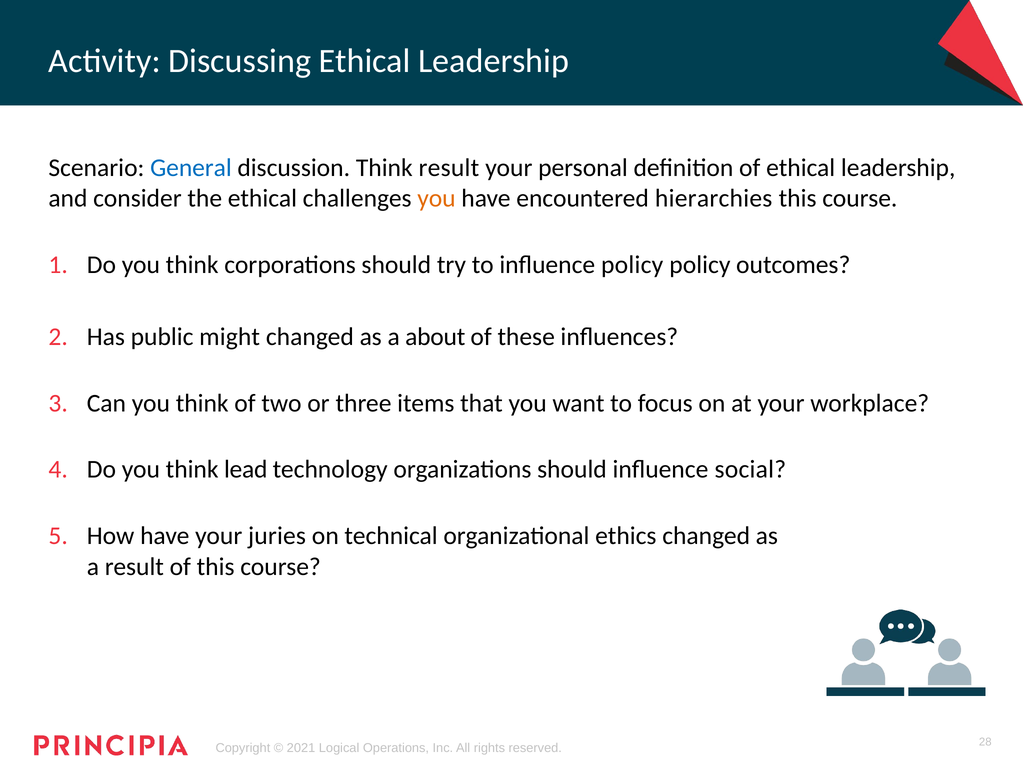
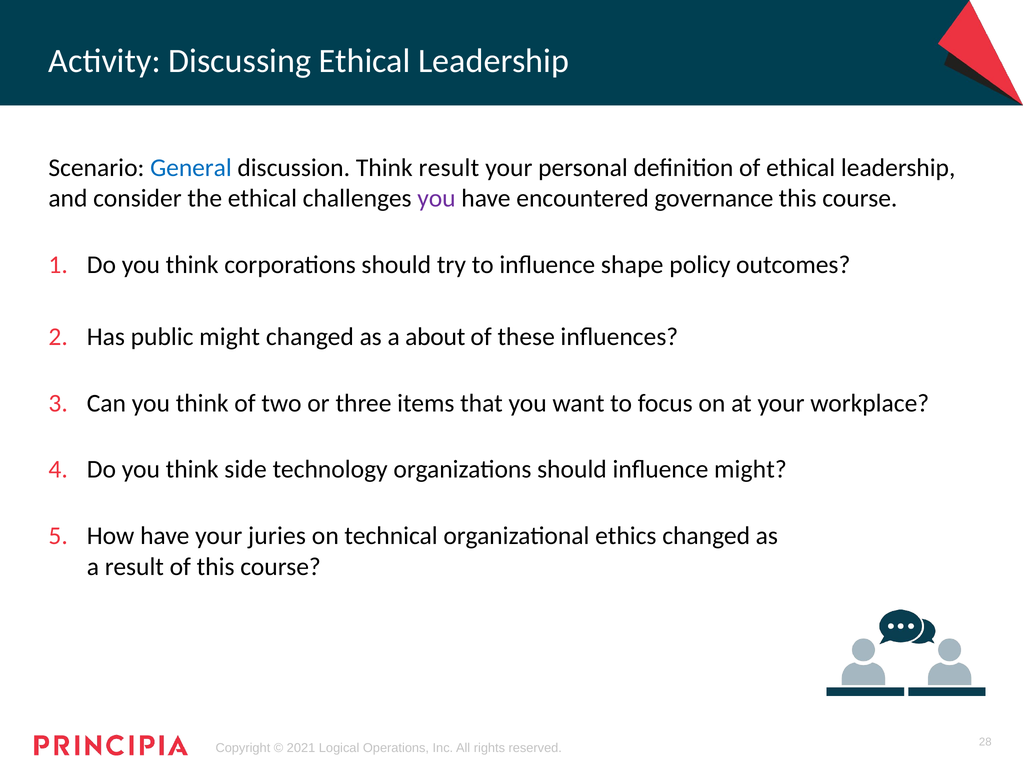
you colour: orange -> purple (436, 199)
hierarchies: hierarchies -> governance (714, 199)
influence policy: policy -> shape (632, 265)
lead: lead -> side (246, 470)
influence social: social -> might (750, 470)
